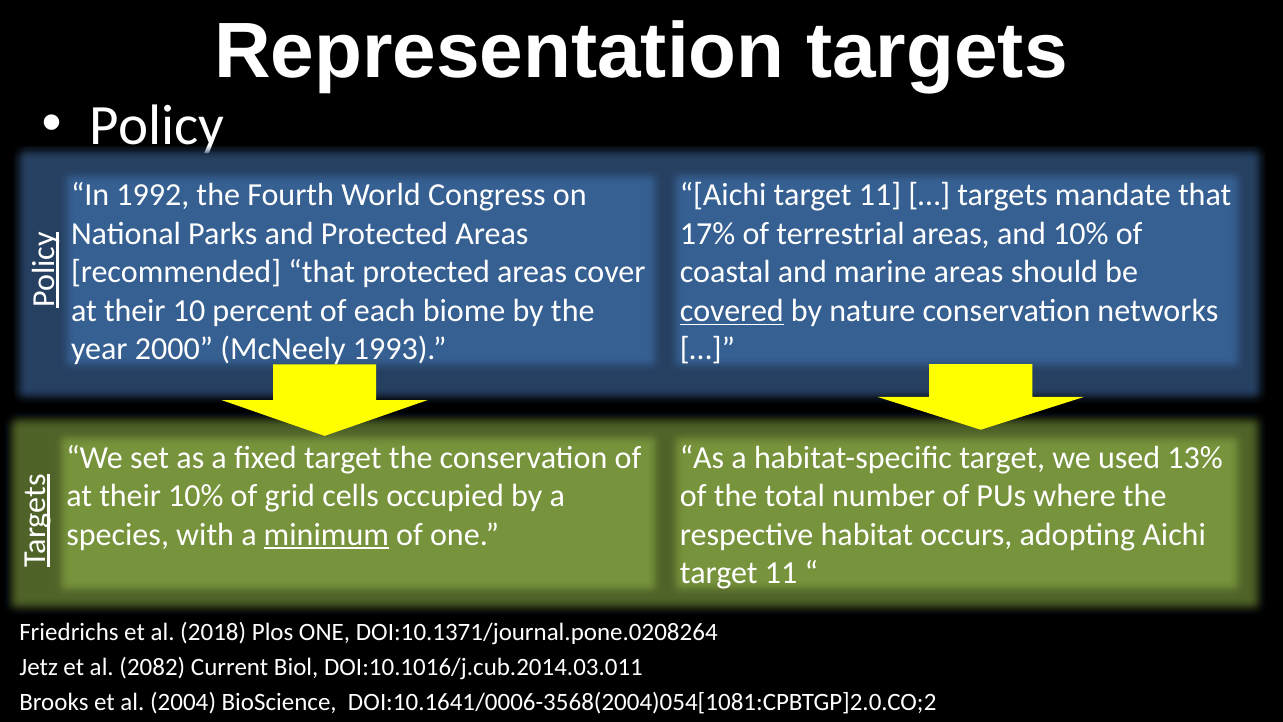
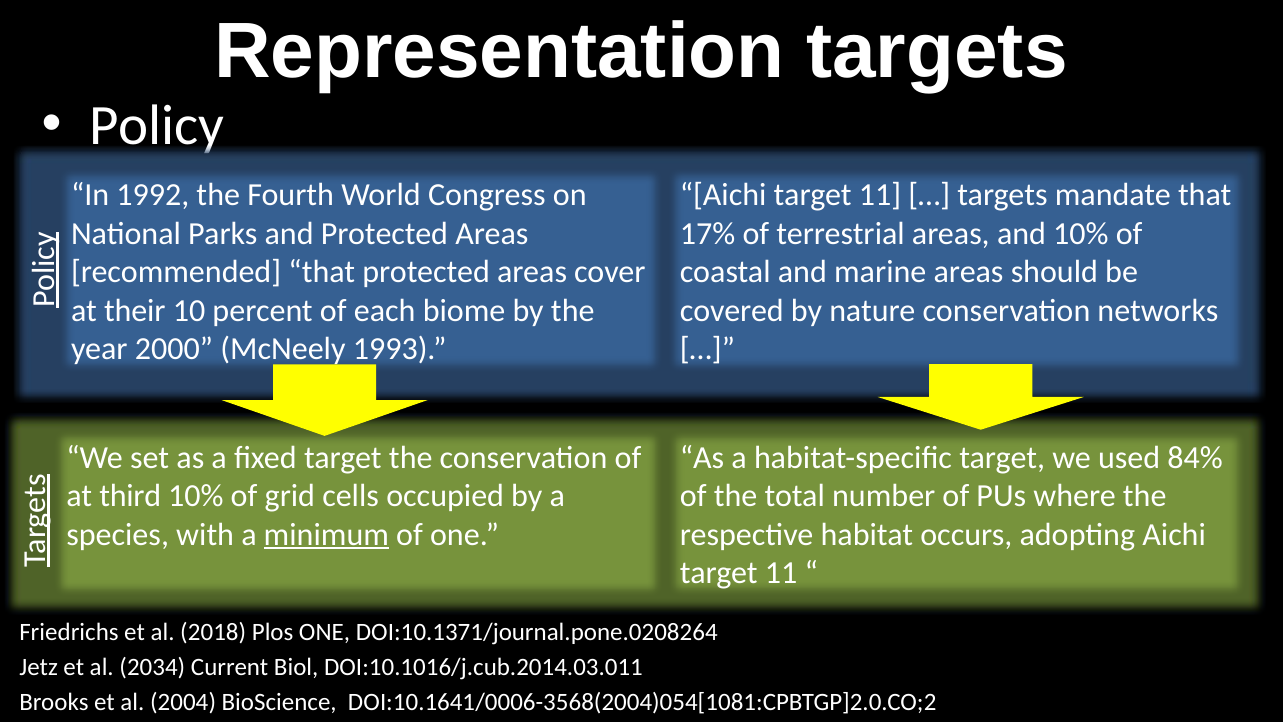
covered underline: present -> none (732, 311)
13%: 13% -> 84% (1195, 457)
their: their -> third (130, 496)
2082: 2082 -> 2034 (152, 667)
